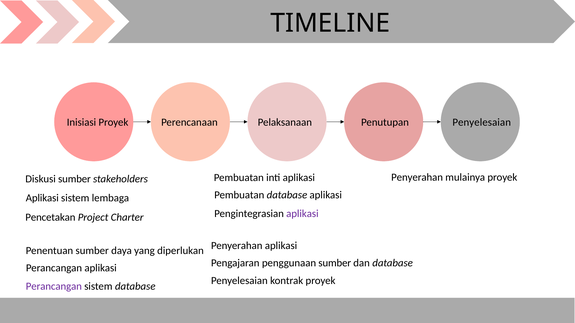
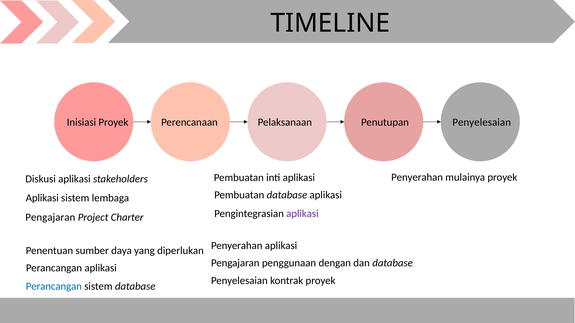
Diskusi sumber: sumber -> aplikasi (74, 179)
Pencetakan: Pencetakan -> Pengajaran (50, 217)
penggunaan sumber: sumber -> dengan (335, 263)
Perancangan colour: purple -> blue (54, 287)
